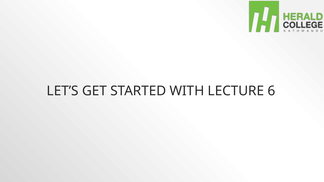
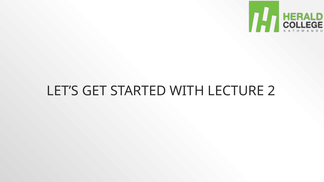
6: 6 -> 2 (271, 91)
